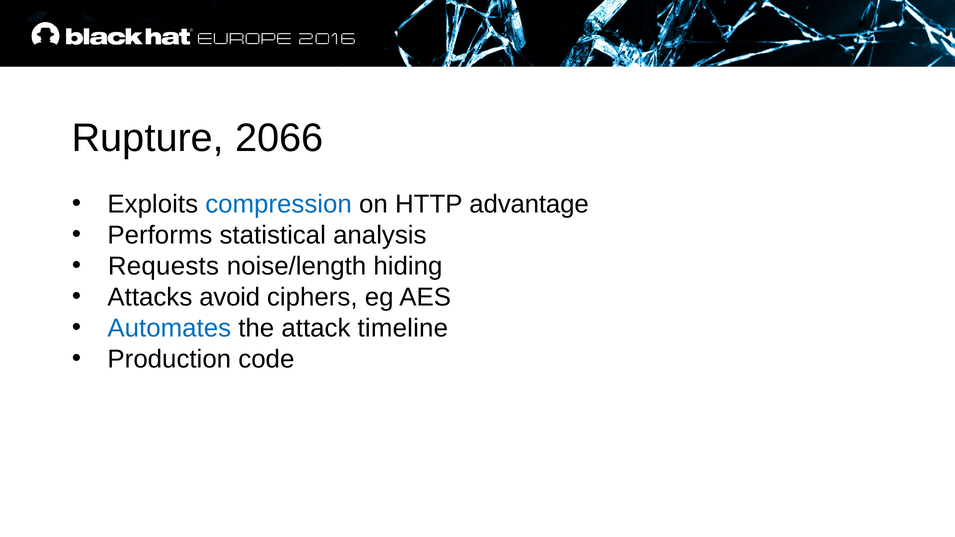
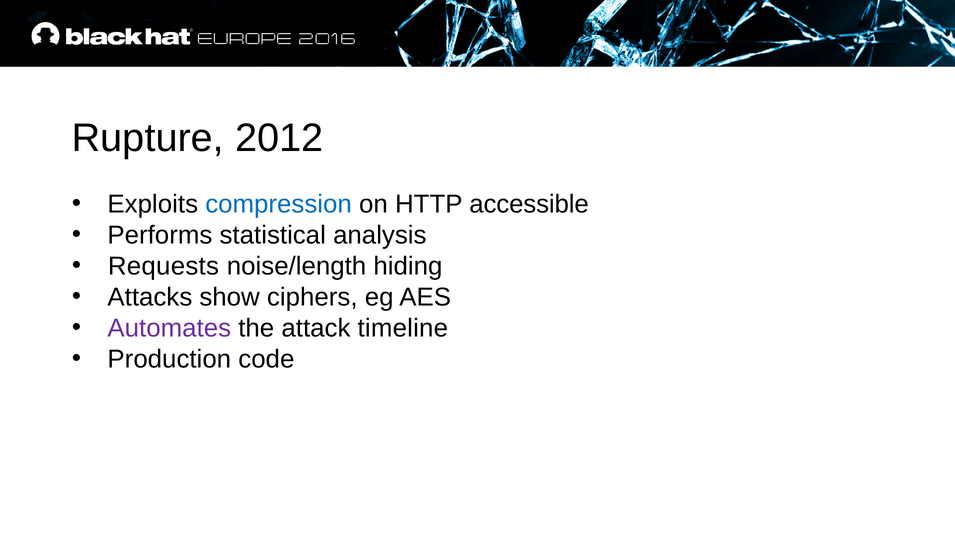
2066: 2066 -> 2012 (279, 138)
advantage: advantage -> accessible (529, 204)
avoid: avoid -> show (230, 297)
Automates colour: blue -> purple (169, 328)
